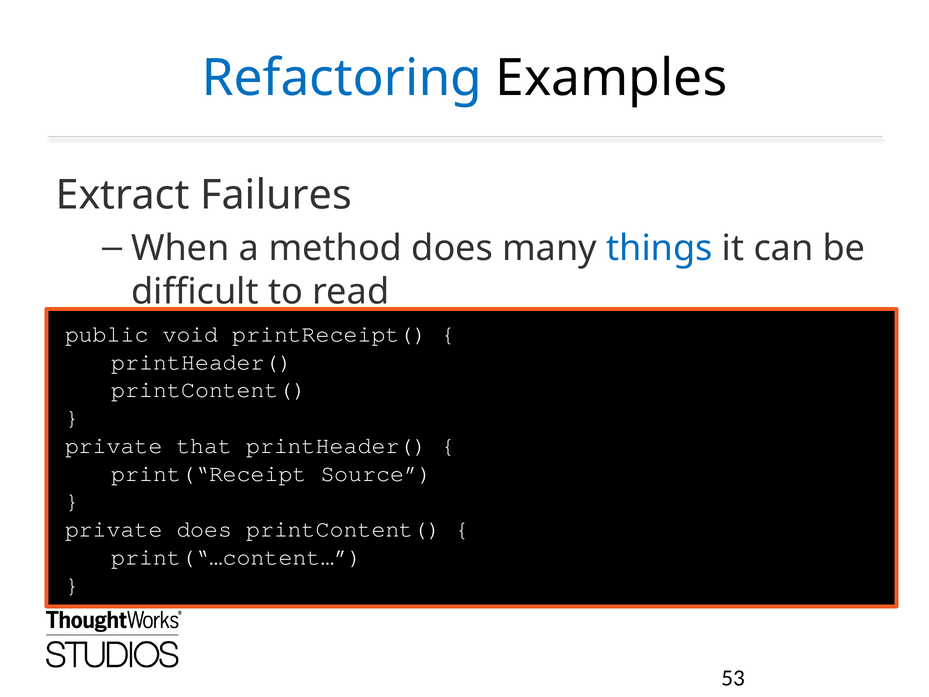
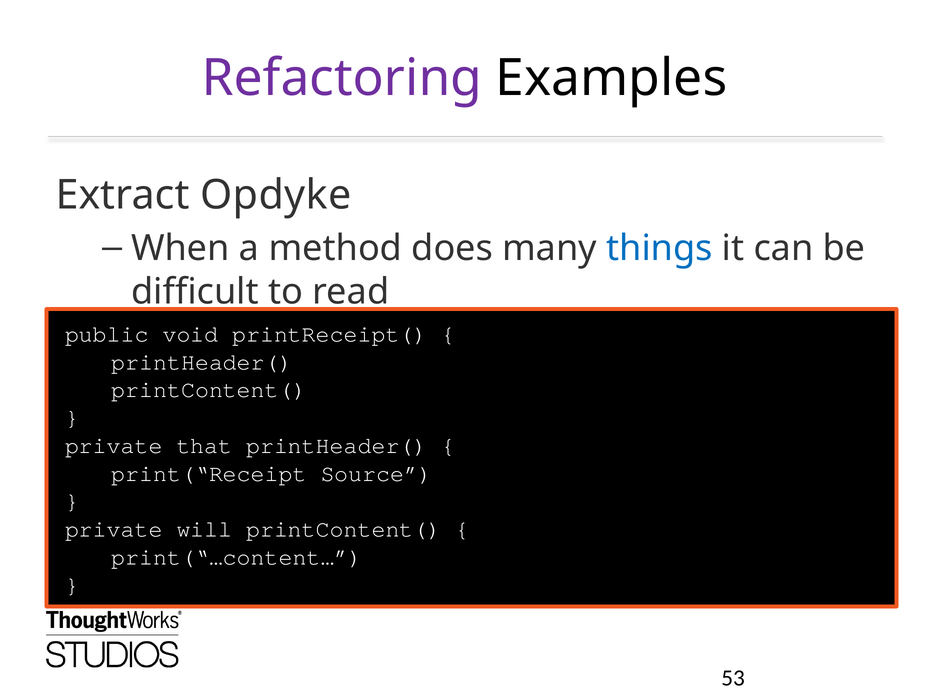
Refactoring colour: blue -> purple (342, 78)
Failures: Failures -> Opdyke (276, 195)
private does: does -> will (204, 529)
